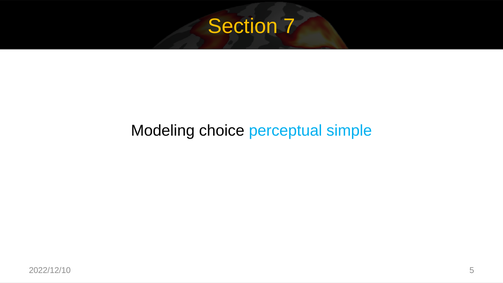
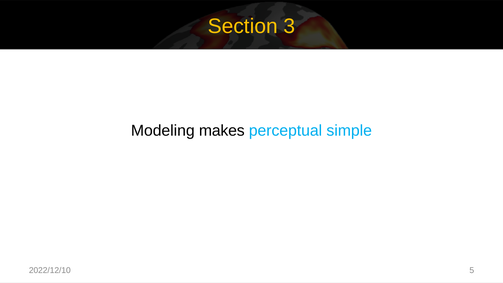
7: 7 -> 3 (289, 26)
choice: choice -> makes (222, 131)
